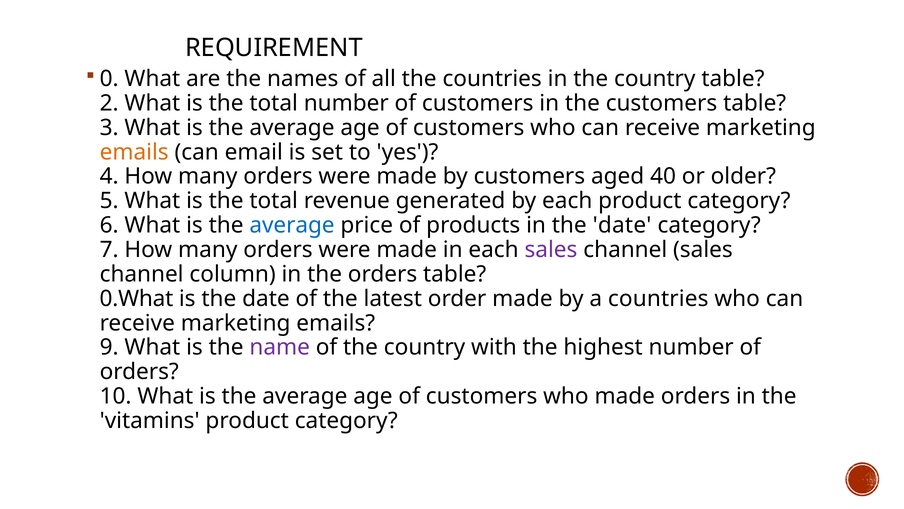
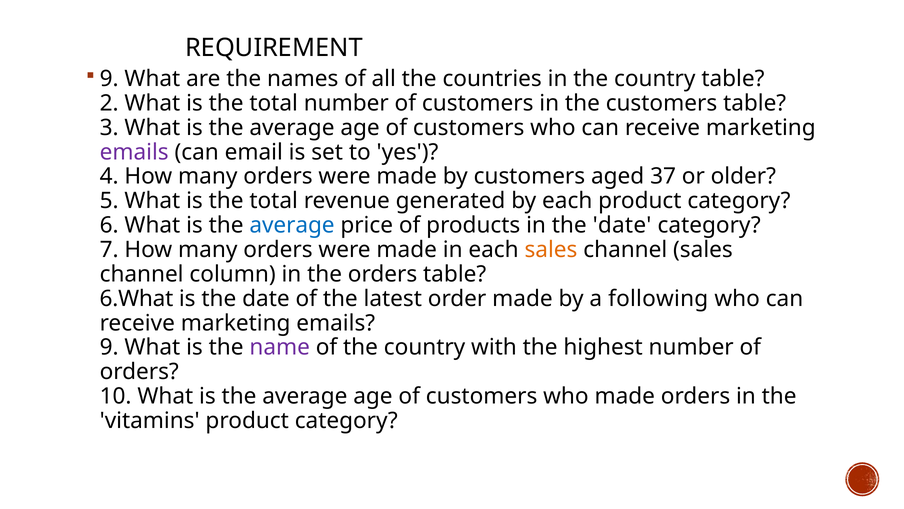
0: 0 -> 9 (109, 79)
emails colour: orange -> purple (134, 152)
40: 40 -> 37 (663, 176)
sales colour: purple -> orange (551, 250)
0.What: 0.What -> 6.What (136, 298)
a countries: countries -> following (658, 298)
